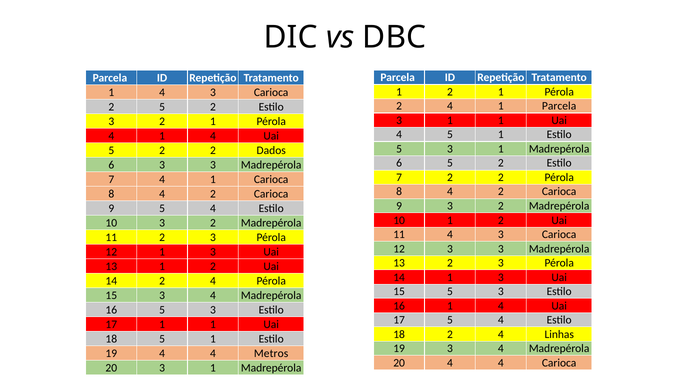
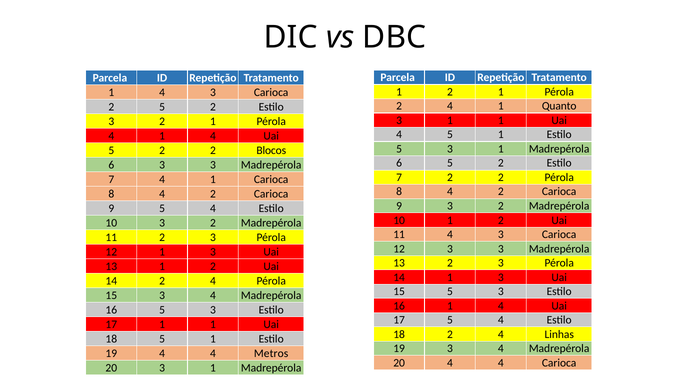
1 Parcela: Parcela -> Quanto (559, 106)
Dados: Dados -> Blocos (271, 150)
